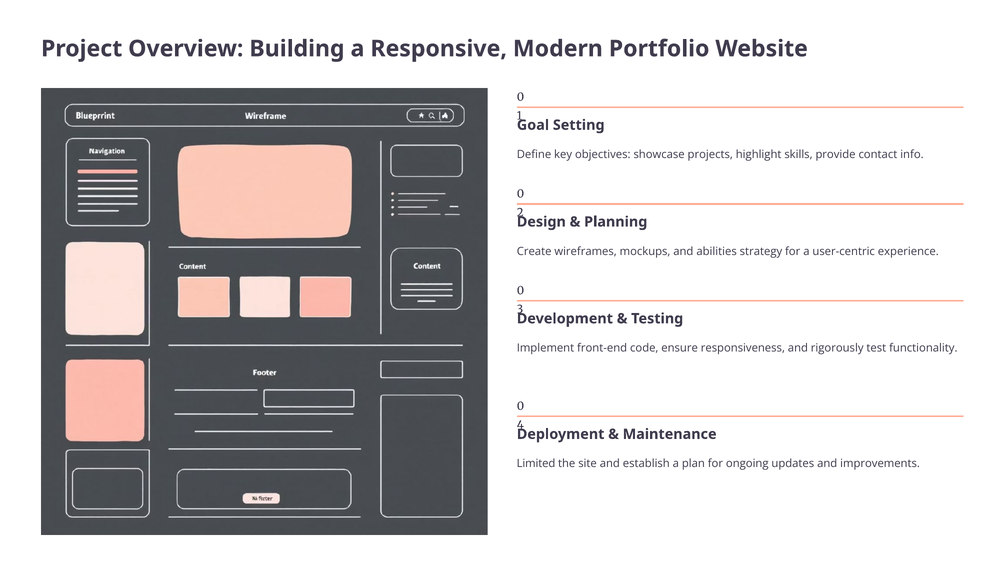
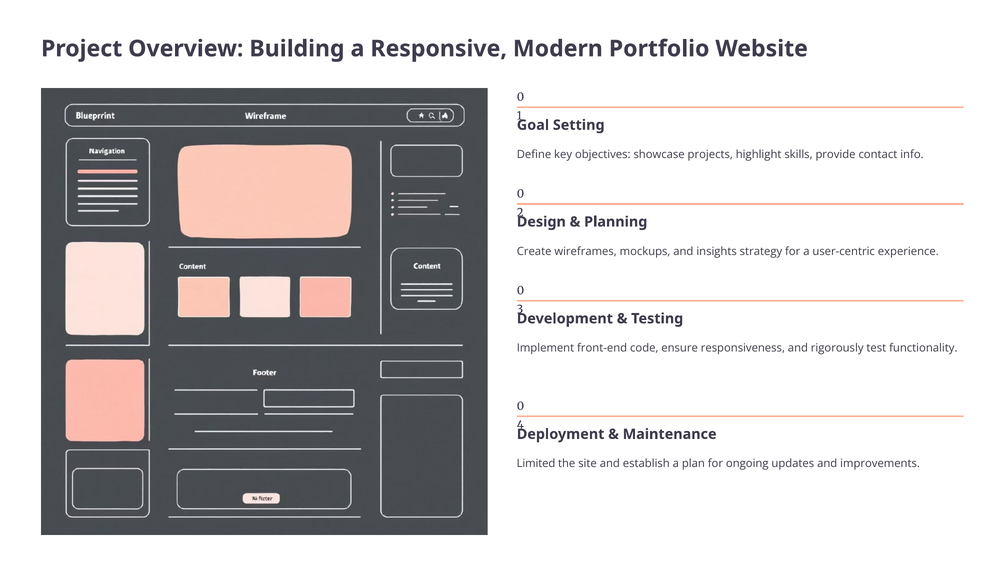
abilities: abilities -> insights (717, 251)
